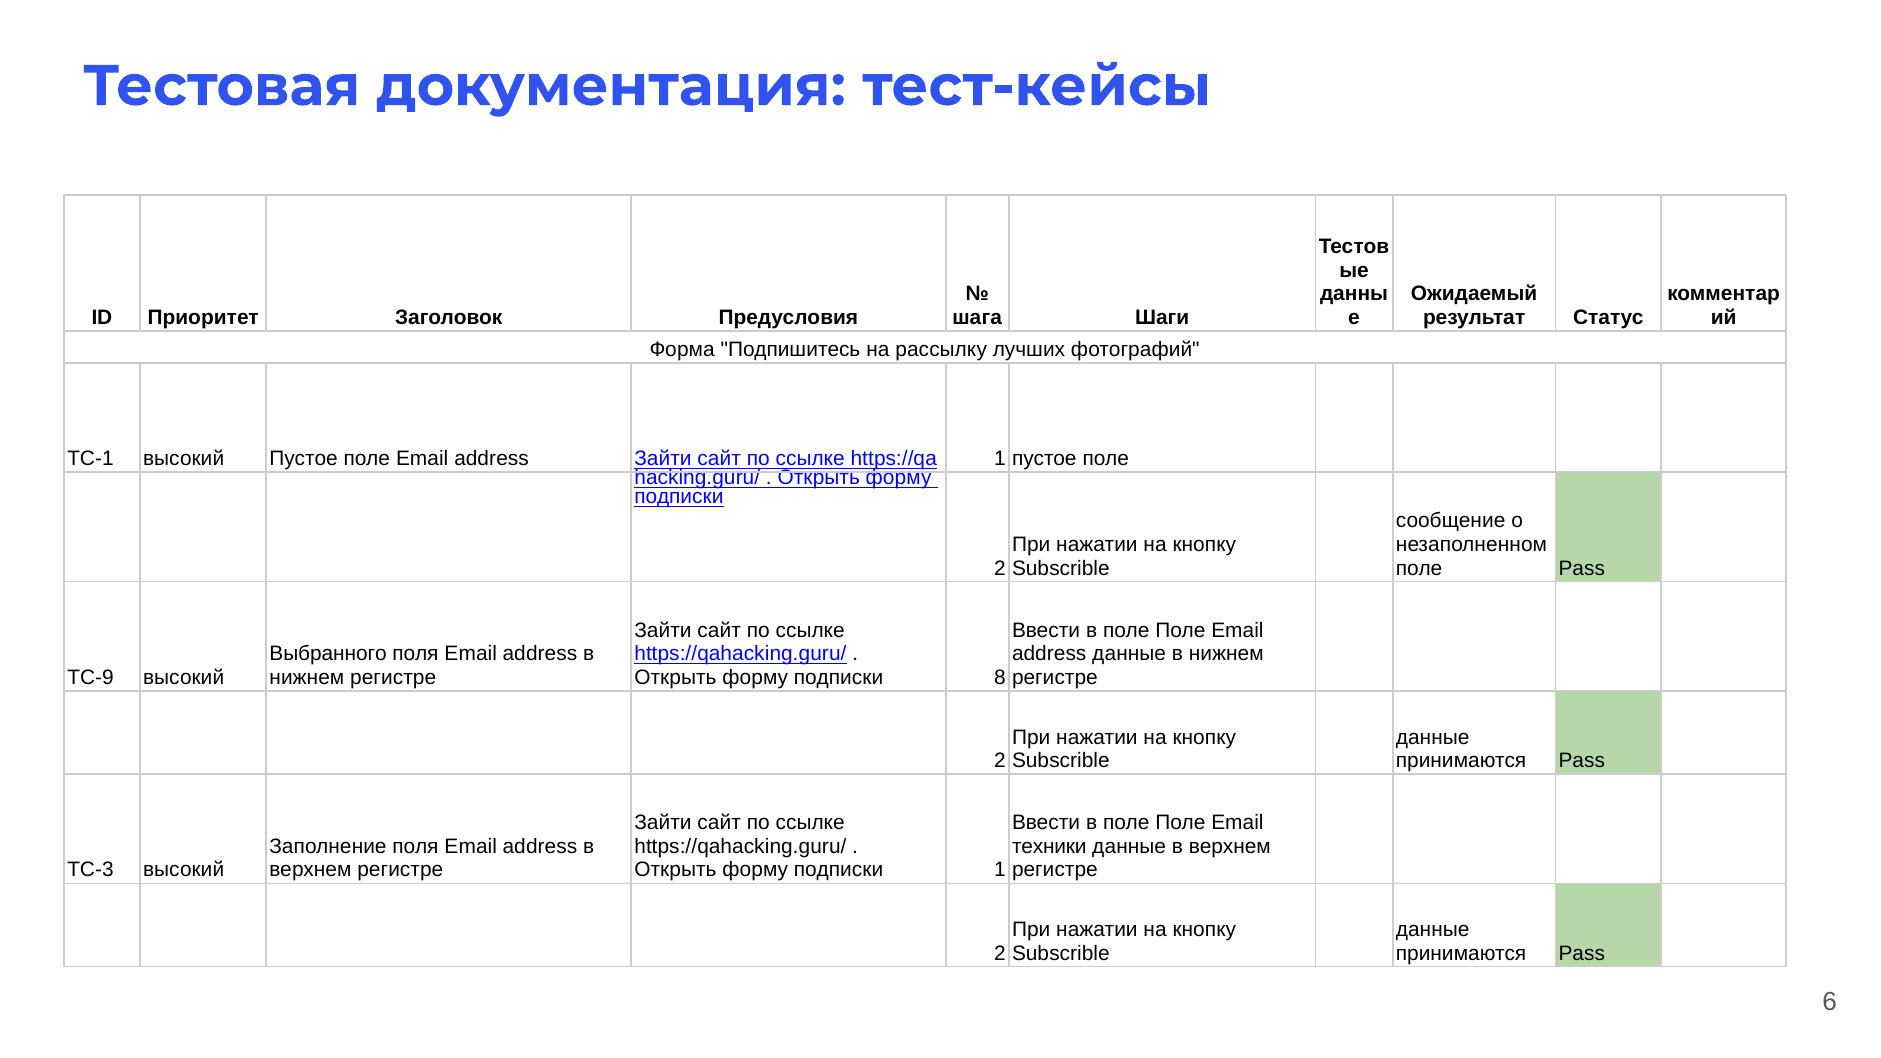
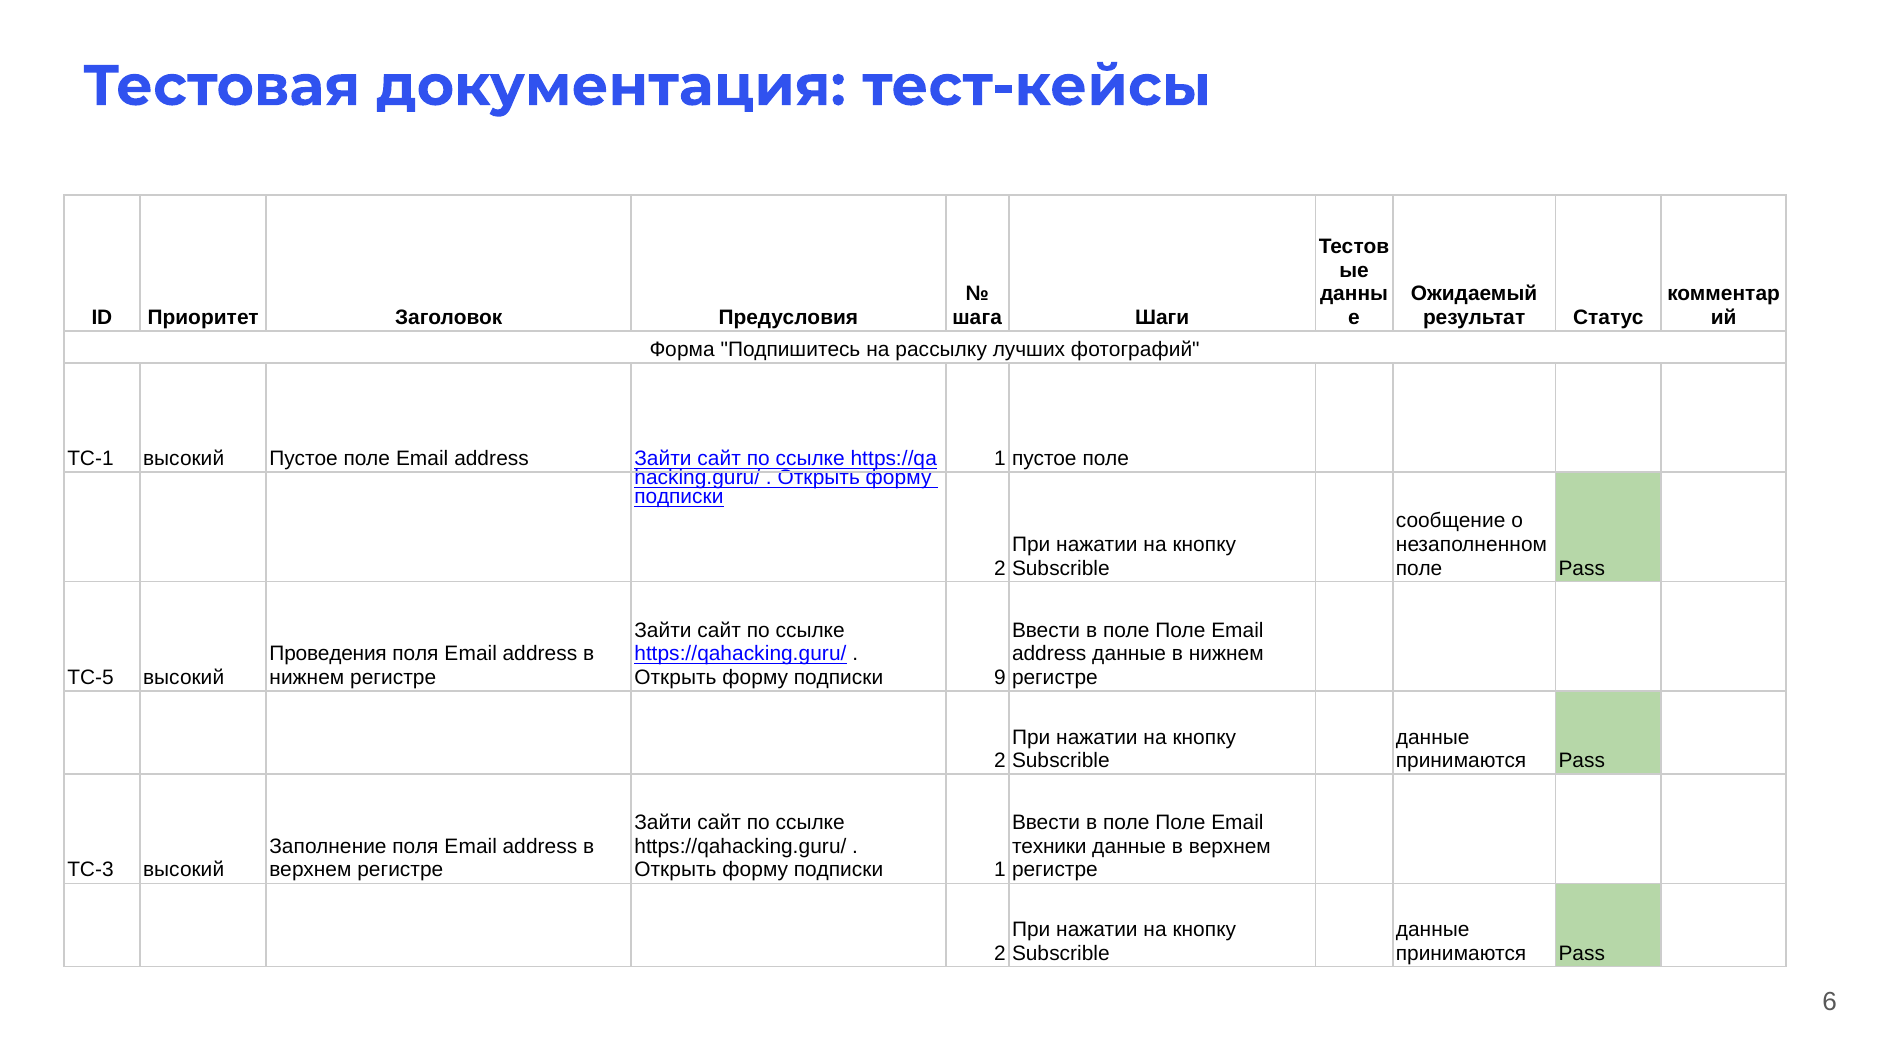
Выбранного: Выбранного -> Проведения (328, 654)
TC-9: TC-9 -> TC-5 (91, 678)
8: 8 -> 9 (1000, 678)
